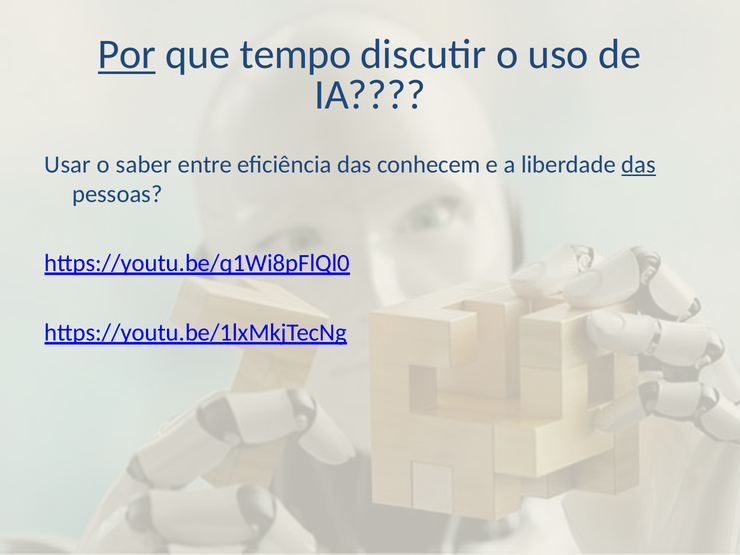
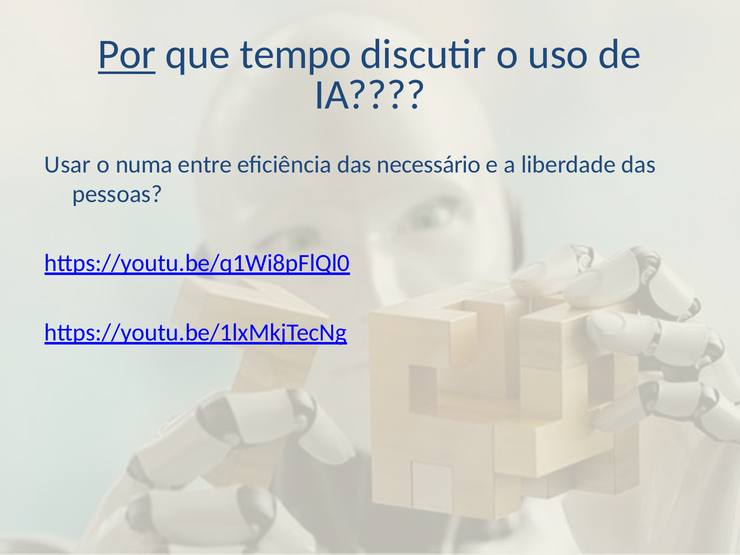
saber: saber -> numa (144, 165)
conhecem: conhecem -> necessário (429, 165)
das underline: present -> none (639, 165)
